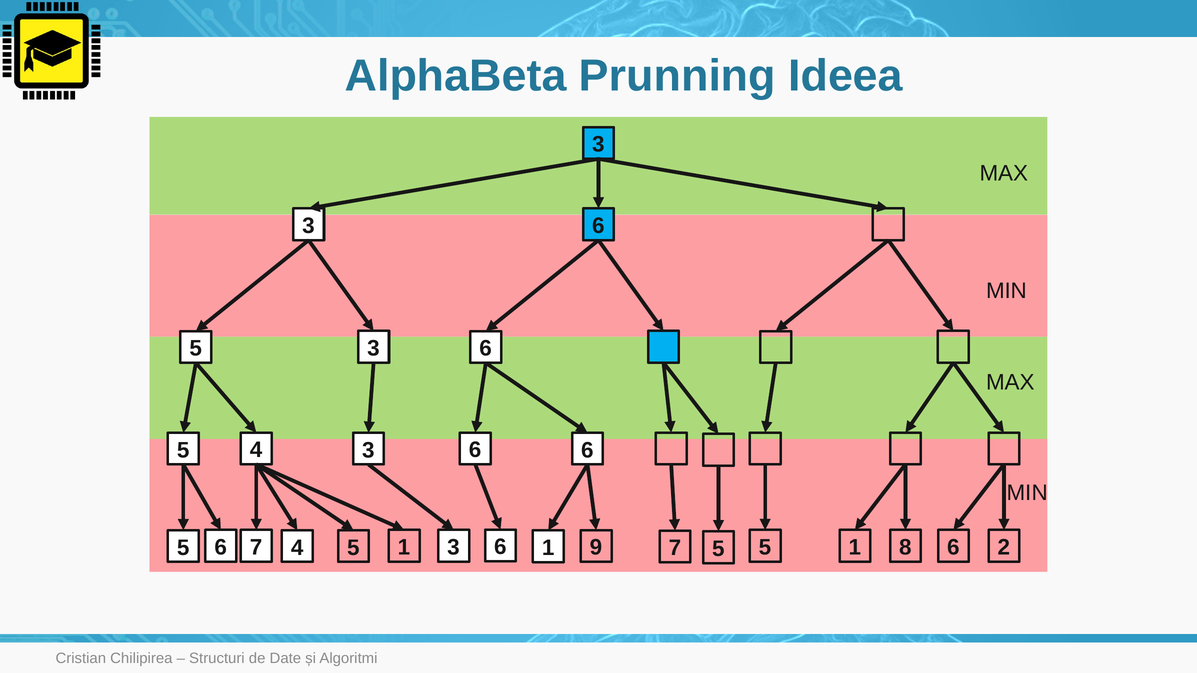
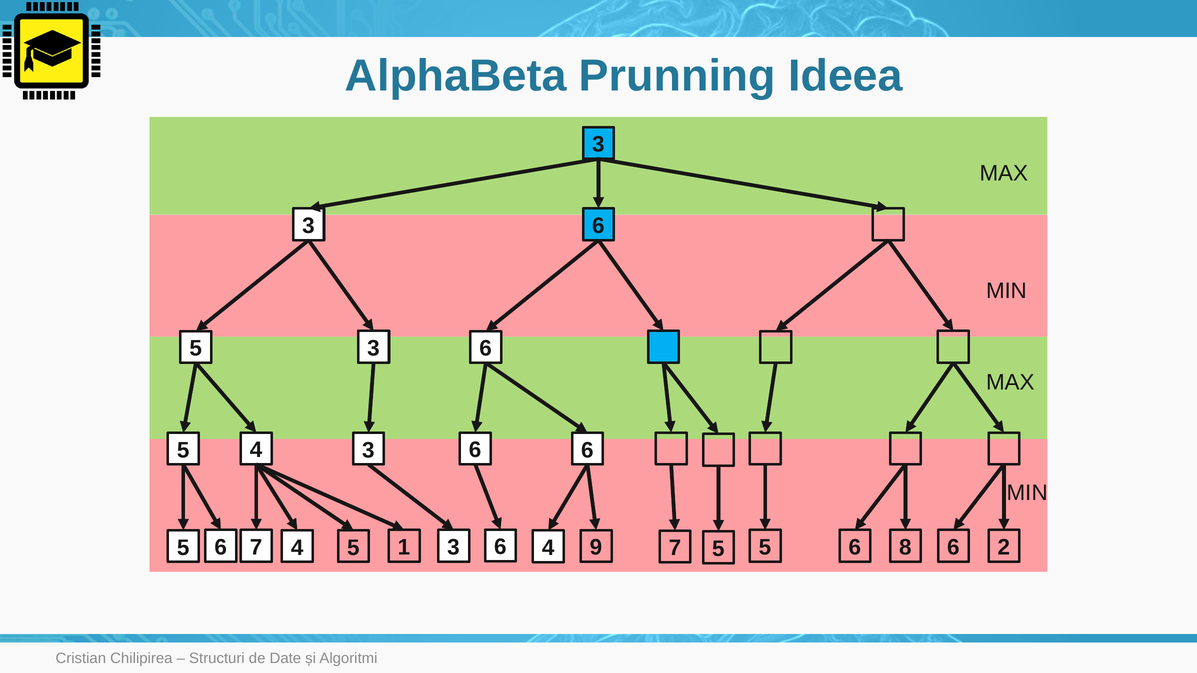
5 1: 1 -> 4 (548, 548)
1 6 1: 1 -> 6 (855, 548)
